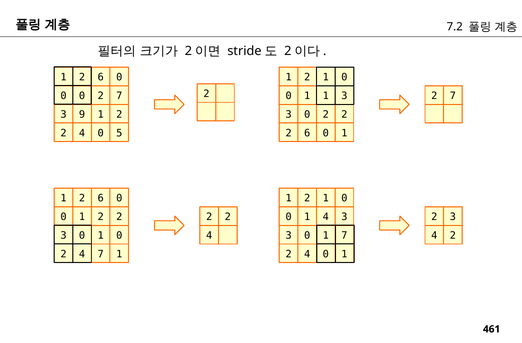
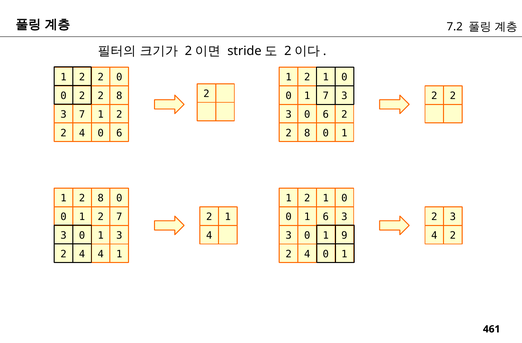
6: 6 -> 2 (101, 77)
0: 0 -> 2 (82, 96)
7: 7 -> 8 (119, 96)
1 1: 1 -> 7 (326, 96)
7: 7 -> 2 (453, 96)
3 9: 9 -> 7 (82, 114)
3 0 2: 2 -> 6 (326, 114)
4 0 5: 5 -> 6 (119, 133)
6: 6 -> 8 (307, 133)
6: 6 -> 8 (101, 198)
0 1 2 2: 2 -> 7 (119, 217)
2: 2 -> 1 (228, 217)
1 4: 4 -> 6 (326, 217)
0 1 0: 0 -> 3 (119, 235)
1 7: 7 -> 9 (344, 235)
4 7: 7 -> 4 (101, 254)
